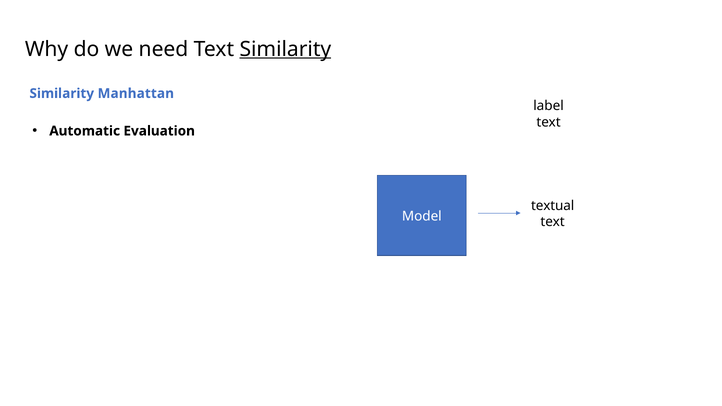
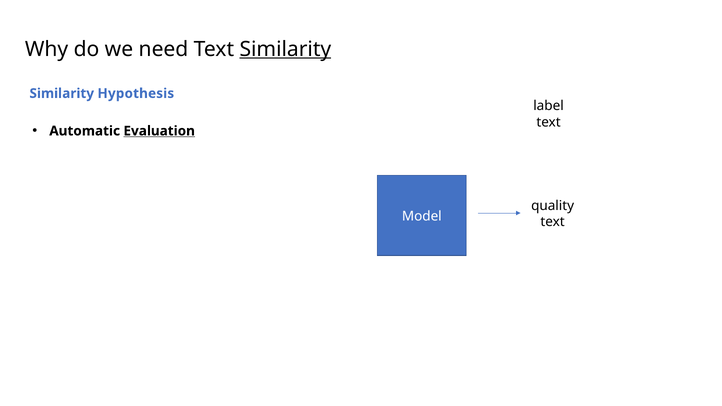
Manhattan: Manhattan -> Hypothesis (136, 93)
Evaluation underline: none -> present (159, 131)
textual: textual -> quality (553, 206)
